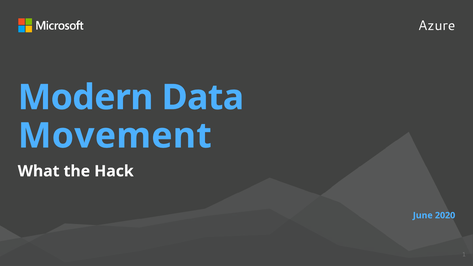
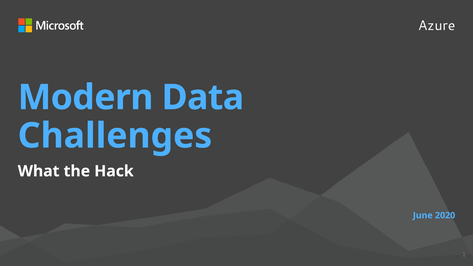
Movement: Movement -> Challenges (115, 136)
